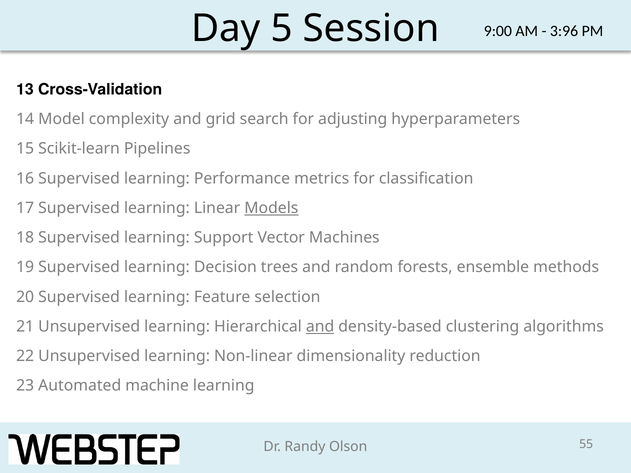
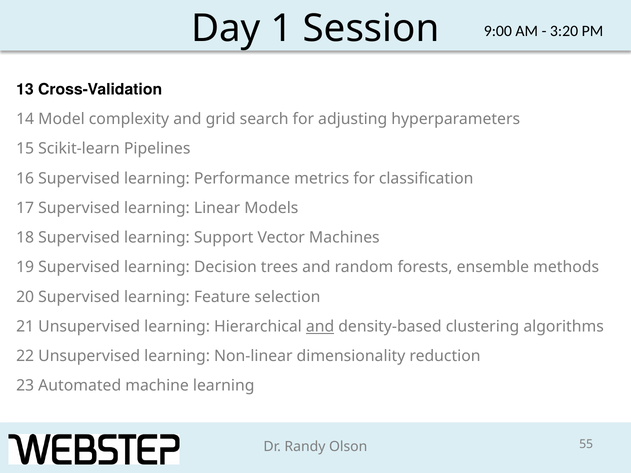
5: 5 -> 1 (282, 28)
3:96: 3:96 -> 3:20 (564, 31)
Models underline: present -> none (271, 208)
